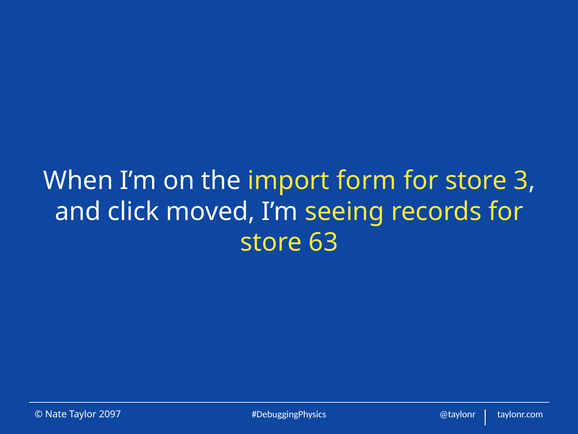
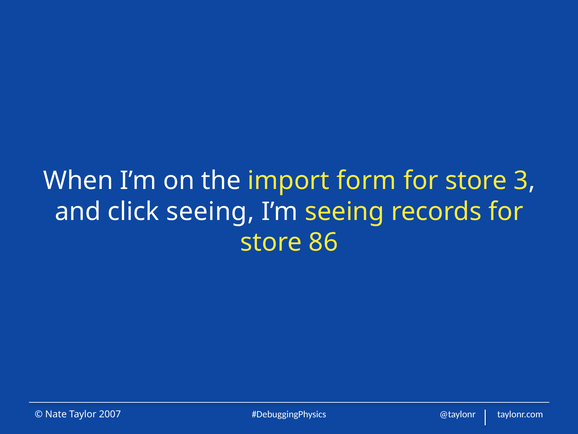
click moved: moved -> seeing (210, 211)
63: 63 -> 86 (323, 242)
2097: 2097 -> 2007 (110, 414)
